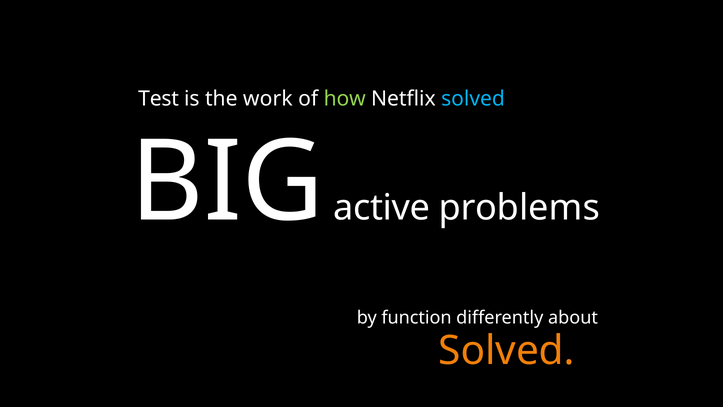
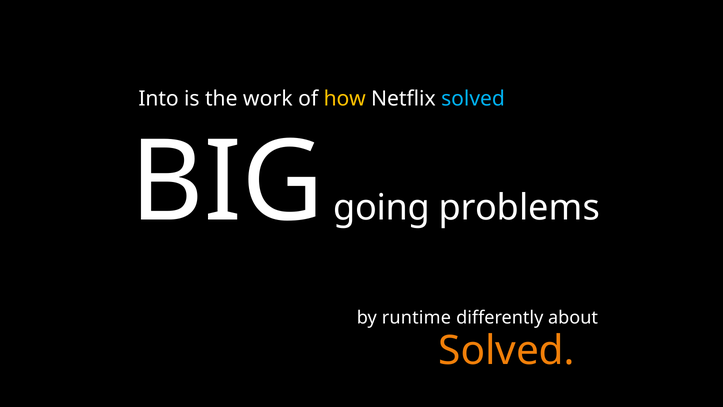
Test: Test -> Into (159, 99)
how colour: light green -> yellow (345, 99)
active: active -> going (382, 208)
function: function -> runtime (416, 318)
